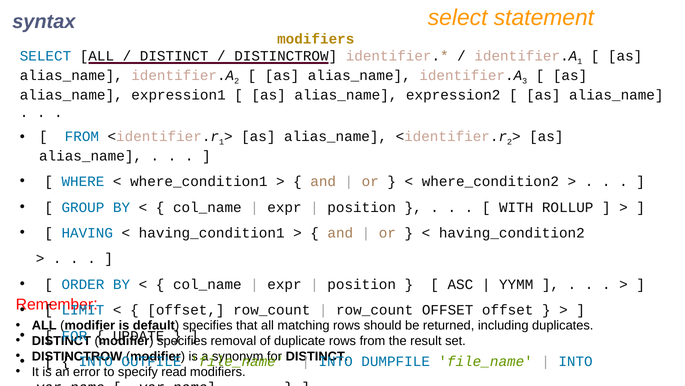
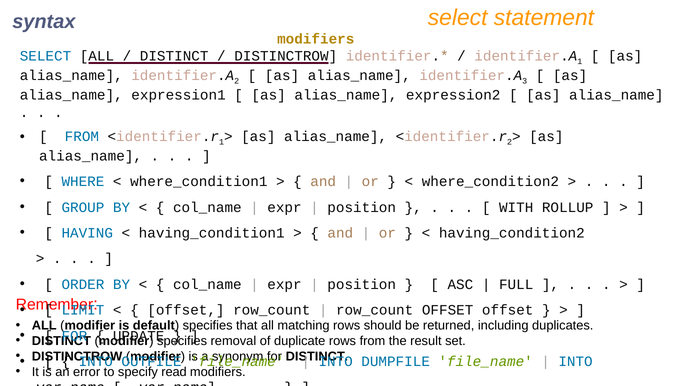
YYMM: YYMM -> FULL (516, 284)
